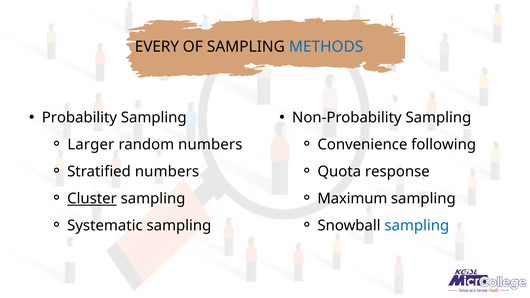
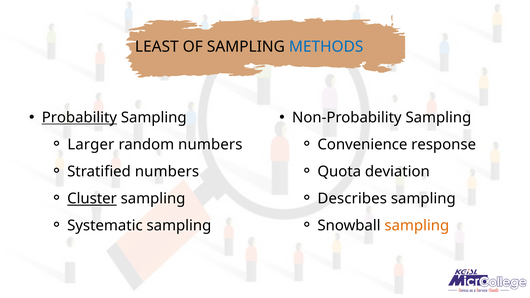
EVERY: EVERY -> LEAST (157, 47)
Probability underline: none -> present (79, 118)
following: following -> response (444, 145)
response: response -> deviation (397, 172)
Maximum: Maximum -> Describes (352, 199)
sampling colour: blue -> orange (417, 226)
